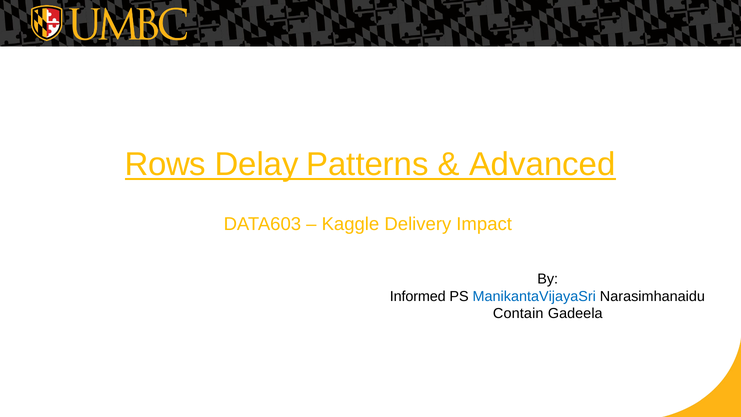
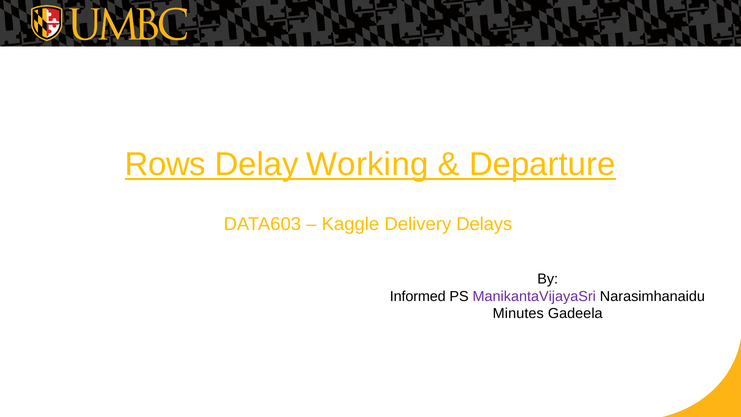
Patterns: Patterns -> Working (367, 164)
Advanced: Advanced -> Departure (542, 164)
Impact: Impact -> Delays (484, 224)
ManikantaVijayaSri colour: blue -> purple (534, 296)
Contain: Contain -> Minutes (518, 314)
